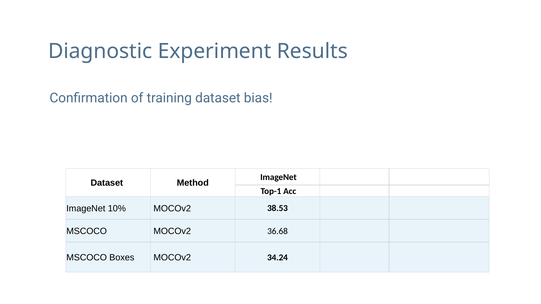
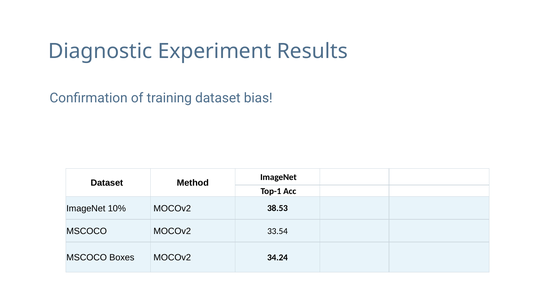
36.68: 36.68 -> 33.54 (278, 231)
